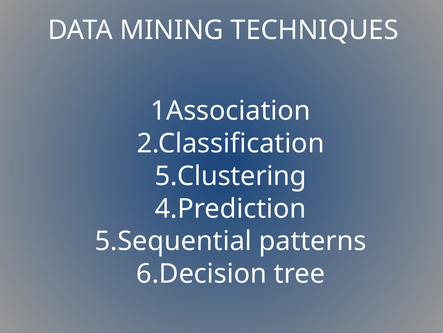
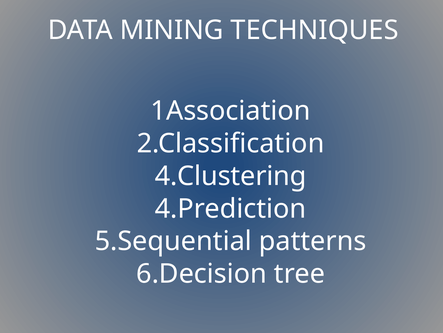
5.Clustering: 5.Clustering -> 4.Clustering (231, 176)
